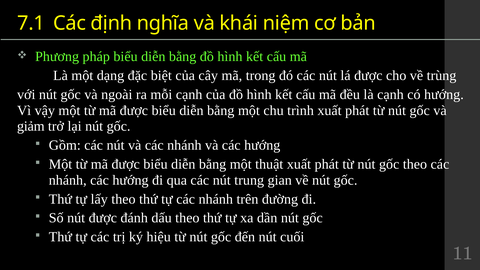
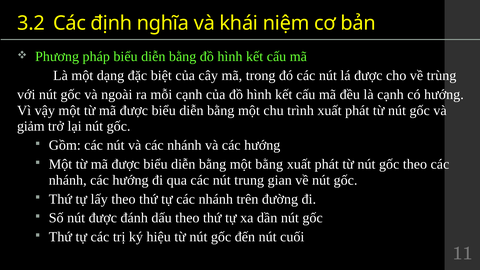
7.1: 7.1 -> 3.2 (31, 23)
một thuật: thuật -> bằng (269, 164)
